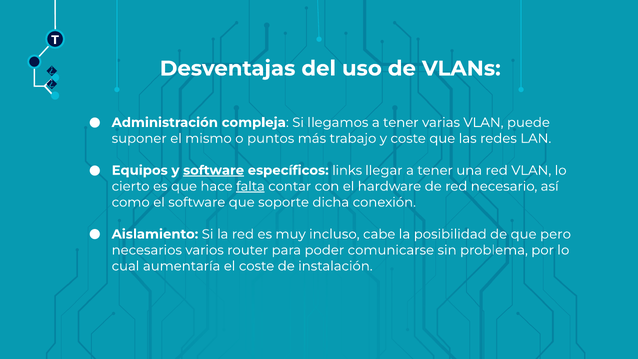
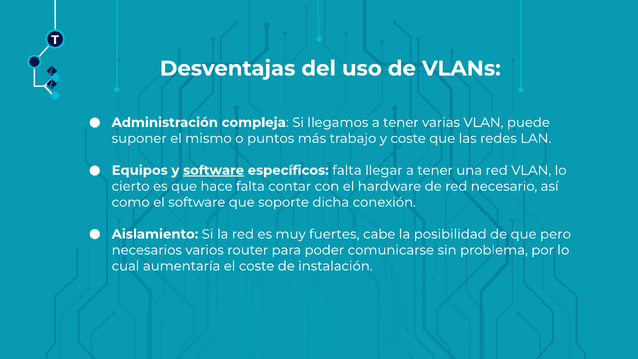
específicos links: links -> falta (347, 170)
falta underline: present -> none (250, 186)
incluso: incluso -> fuertes (334, 234)
